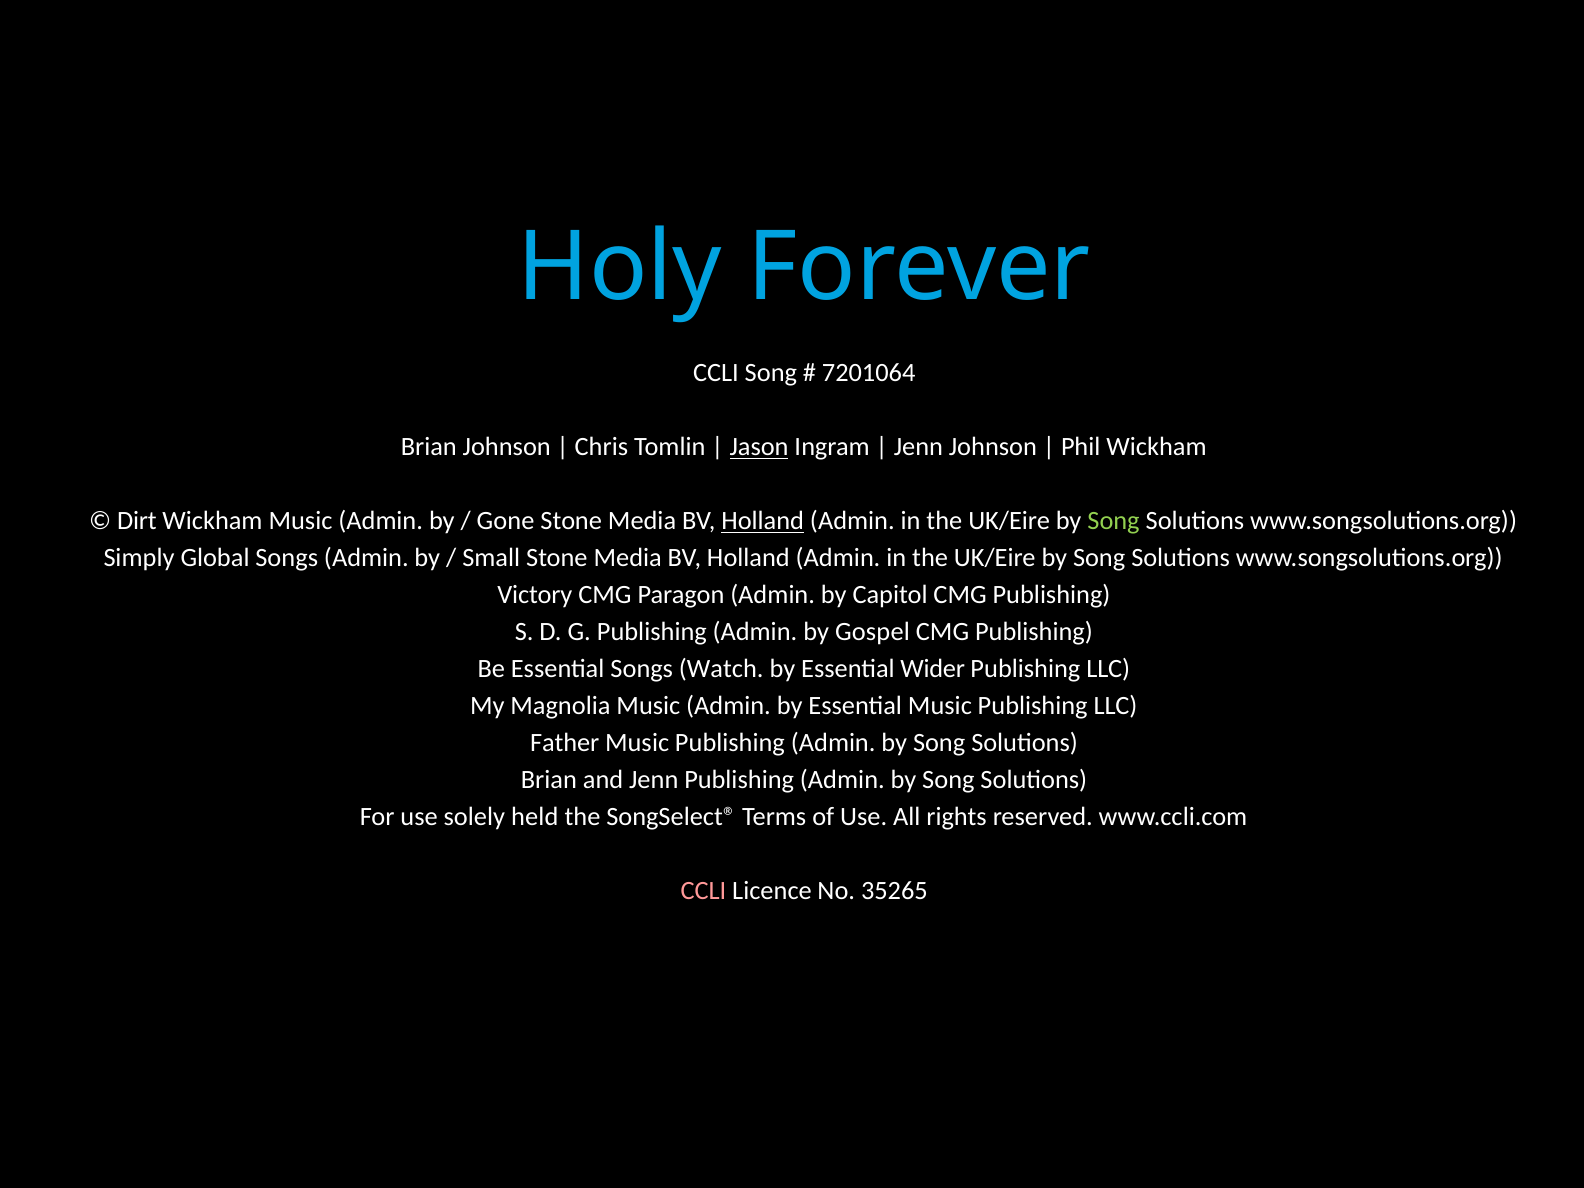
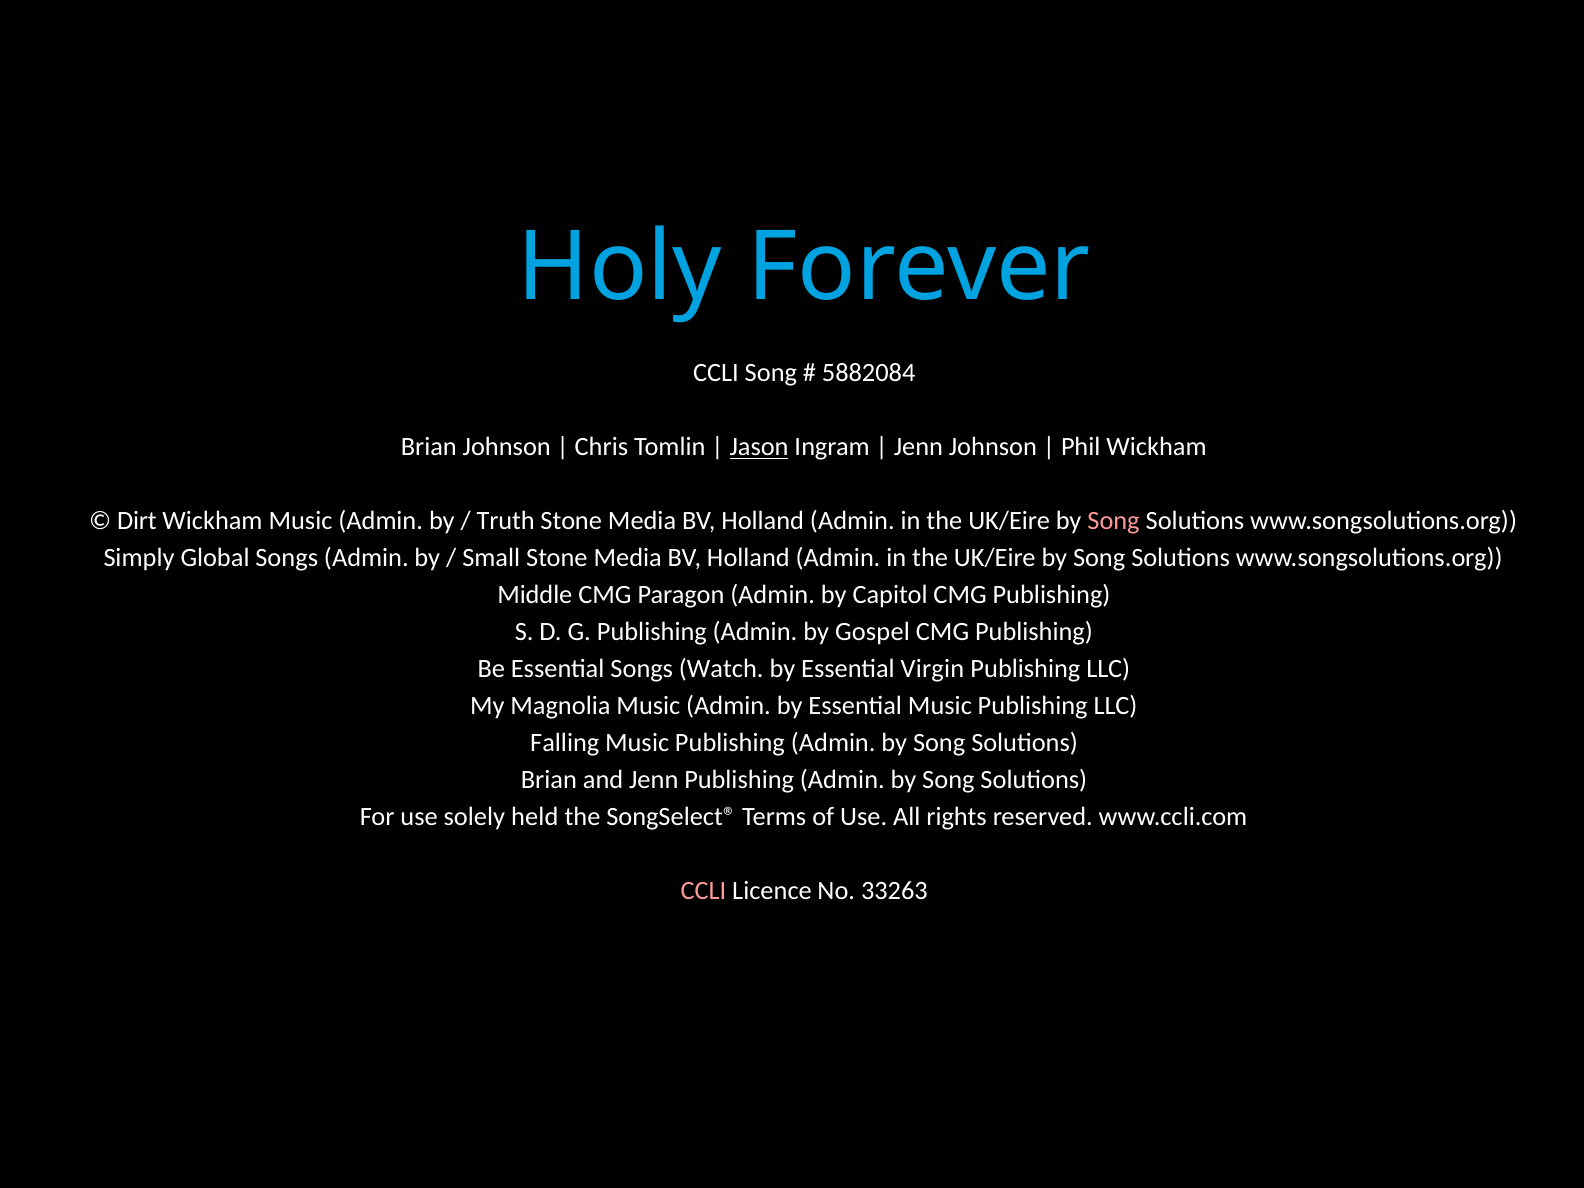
7201064: 7201064 -> 5882084 (869, 373)
Gone: Gone -> Truth (506, 521)
Holland underline: present -> none (763, 521)
Song colour: light green -> pink (1114, 521)
Victory: Victory -> Middle (535, 595)
Wider: Wider -> Virgin (932, 669)
Father: Father -> Falling (565, 743)
35265: 35265 -> 33263 (894, 891)
